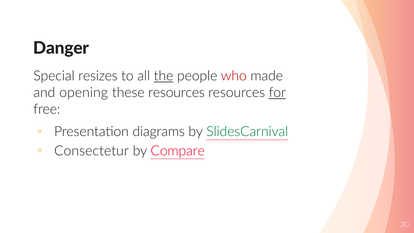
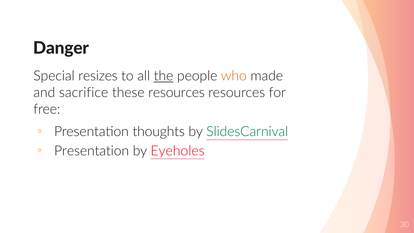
who colour: red -> orange (234, 76)
opening: opening -> sacrifice (84, 93)
for underline: present -> none (277, 93)
diagrams: diagrams -> thoughts (159, 132)
Consectetur: Consectetur -> Presentation (92, 151)
Compare: Compare -> Eyeholes (178, 151)
